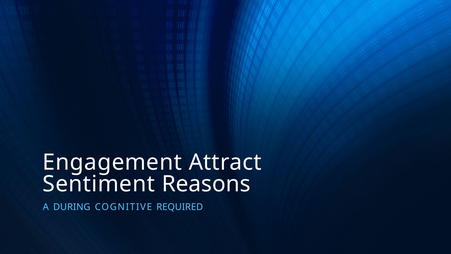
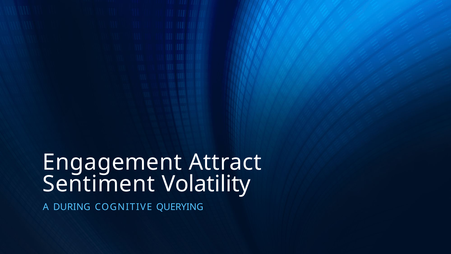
Reasons: Reasons -> Volatility (206, 184)
REQUIRED: REQUIRED -> QUERYING (180, 207)
